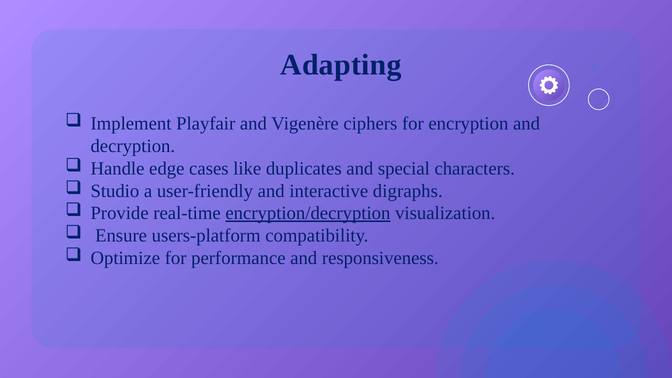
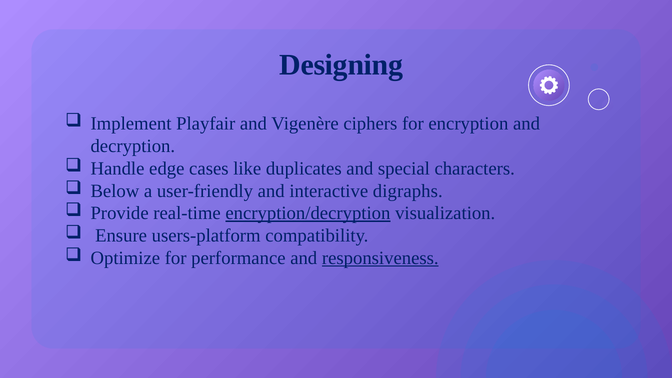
Adapting: Adapting -> Designing (341, 65)
Studio: Studio -> Below (115, 191)
responsiveness underline: none -> present (380, 258)
